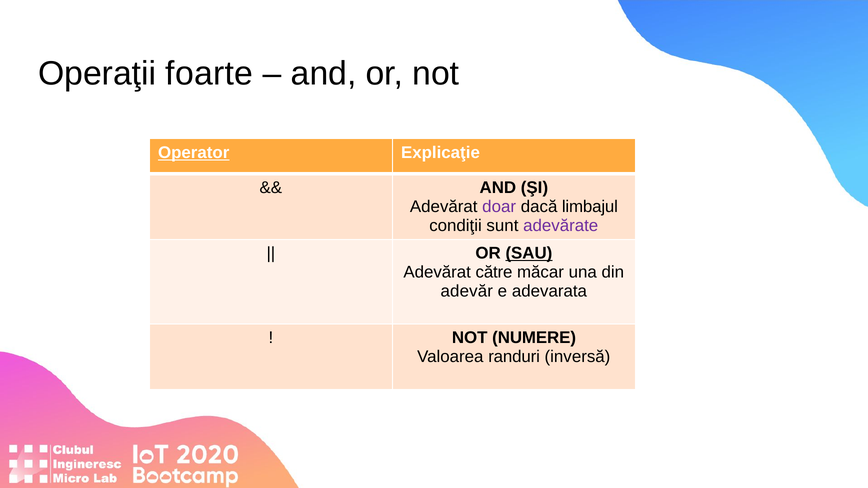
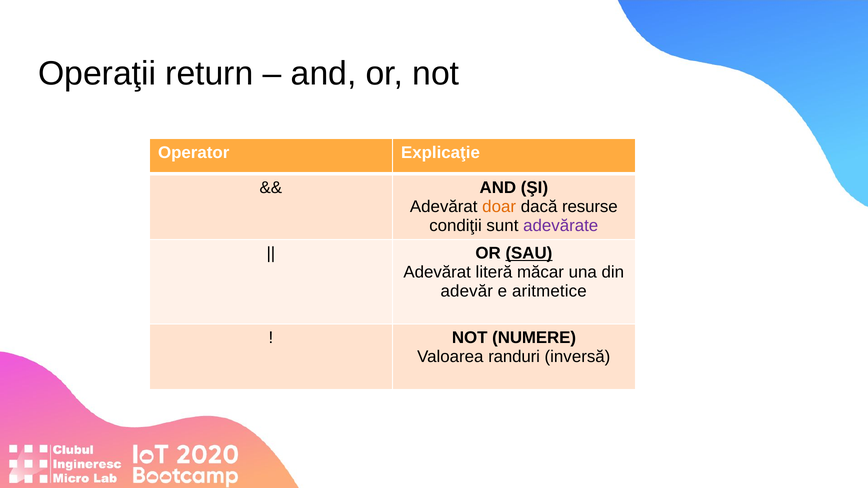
foarte: foarte -> return (209, 74)
Operator underline: present -> none (194, 153)
doar colour: purple -> orange (499, 207)
limbajul: limbajul -> resurse (590, 207)
către: către -> literă (494, 272)
adevarata: adevarata -> aritmetice (549, 291)
